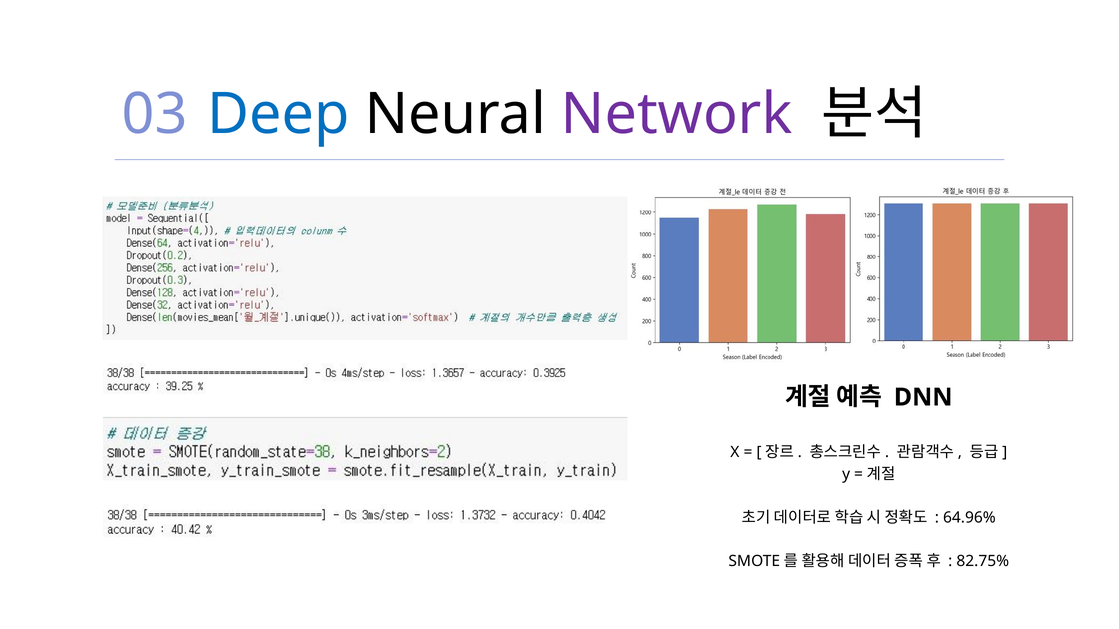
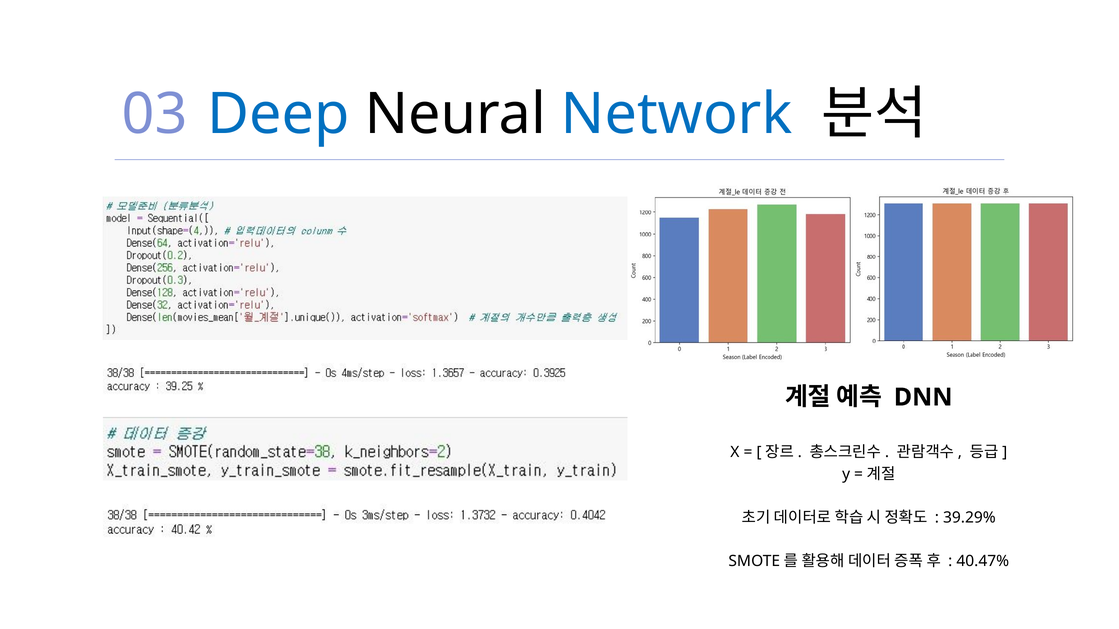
Network colour: purple -> blue (677, 114)
64.96%: 64.96% -> 39.29% (969, 518)
82.75%: 82.75% -> 40.47% (983, 561)
